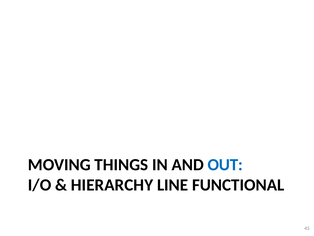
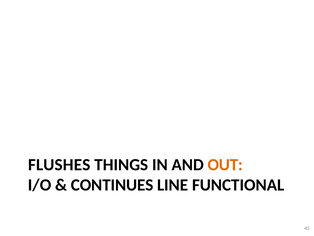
MOVING: MOVING -> FLUSHES (59, 164)
OUT colour: blue -> orange (225, 164)
HIERARCHY: HIERARCHY -> CONTINUES (112, 185)
